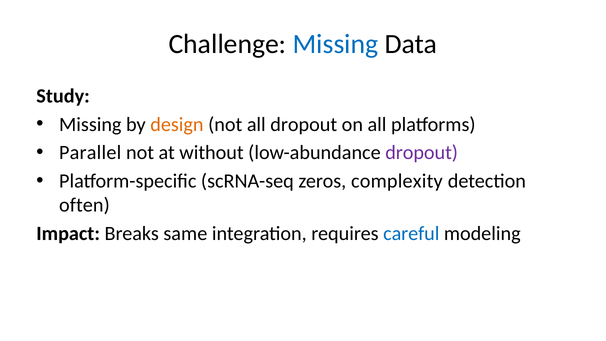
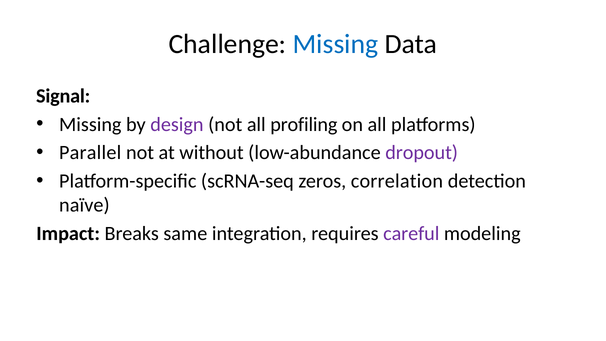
Study: Study -> Signal (63, 96)
design colour: orange -> purple (177, 124)
all dropout: dropout -> profiling (304, 124)
complexity: complexity -> correlation (397, 181)
often: often -> naïve (84, 205)
careful colour: blue -> purple (411, 233)
